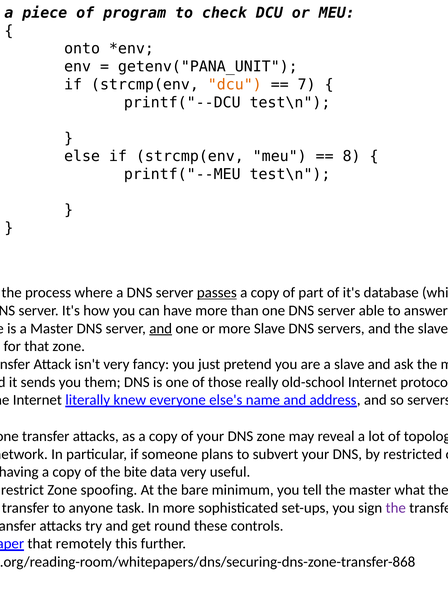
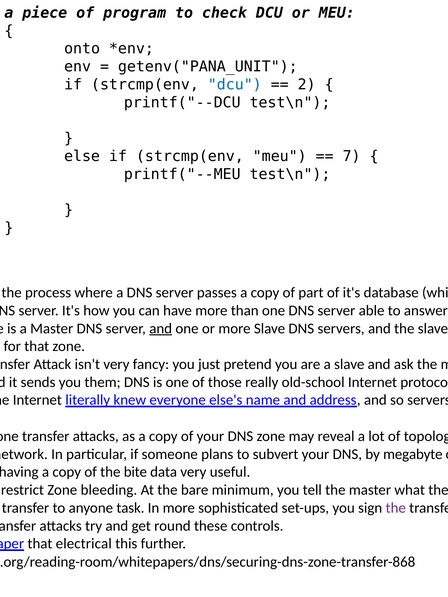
dcu colour: orange -> blue (235, 85)
7: 7 -> 2 (307, 85)
8: 8 -> 7 (352, 156)
passes underline: present -> none (217, 293)
restricted: restricted -> megabyte (413, 454)
Zone spoofing: spoofing -> bleeding (109, 490)
remotely: remotely -> electrical (84, 544)
